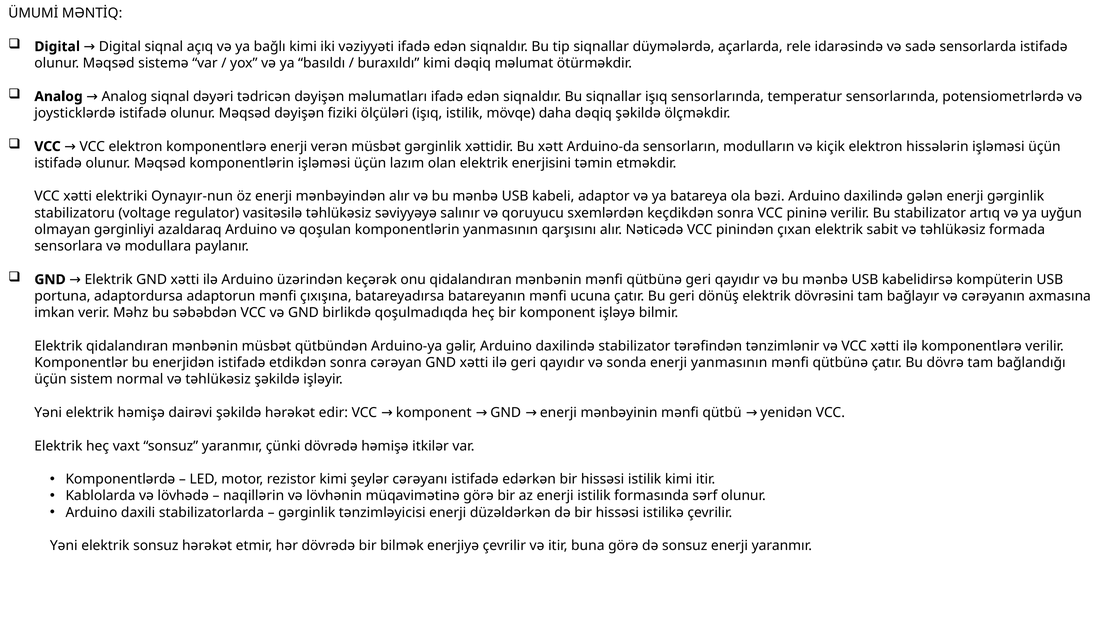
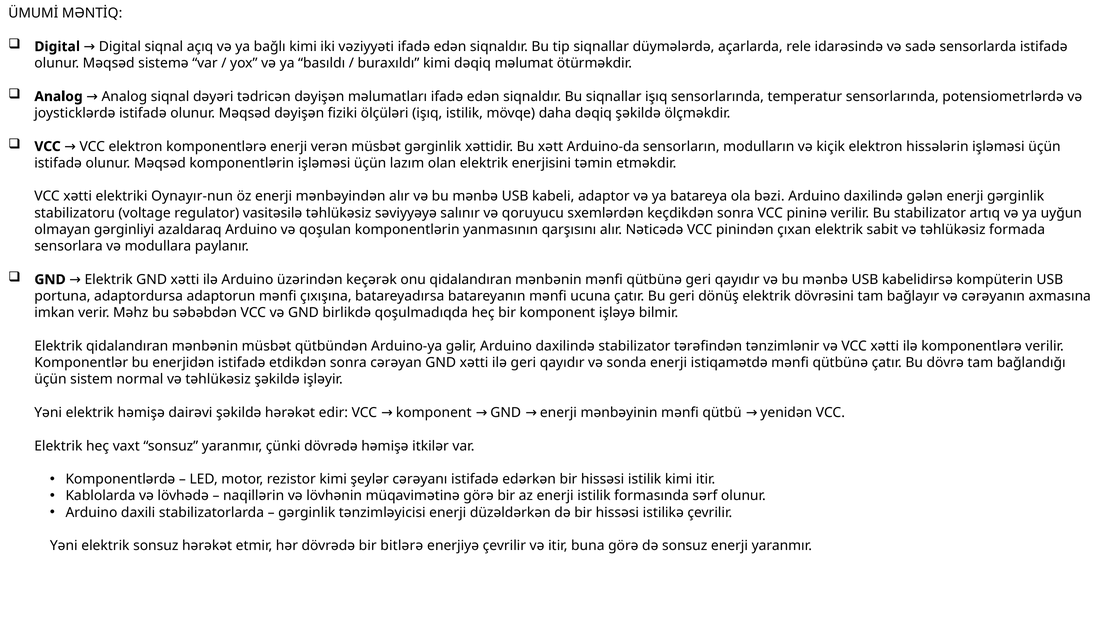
enerji yanmasının: yanmasının -> istiqamətdə (729, 363)
bilmək: bilmək -> bitlərə (402, 546)
